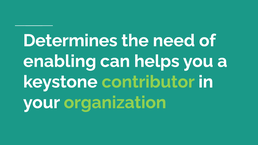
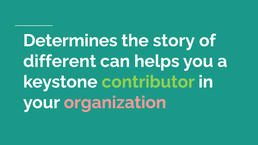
need: need -> story (174, 41)
enabling: enabling -> different (60, 61)
organization colour: light green -> pink (115, 103)
